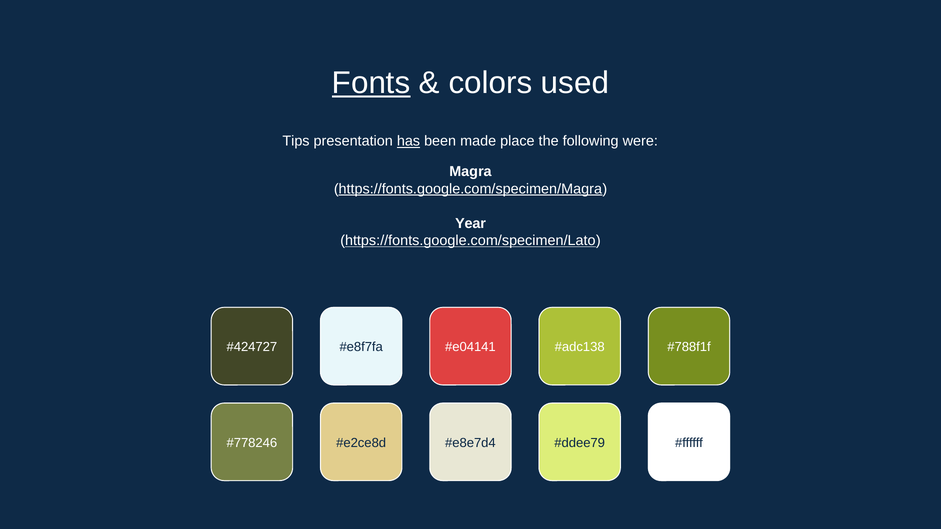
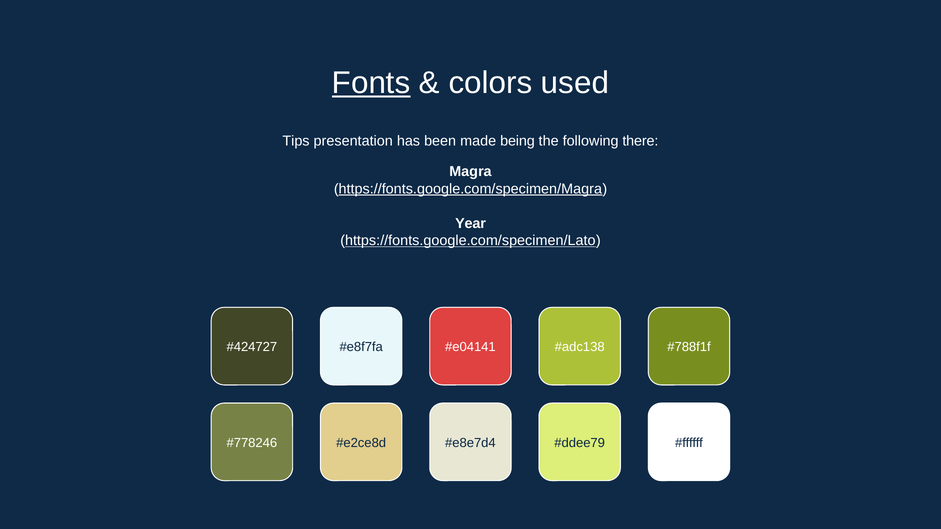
has underline: present -> none (408, 141)
place: place -> being (517, 141)
were: were -> there (640, 141)
